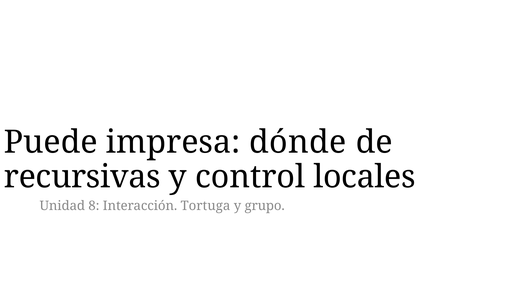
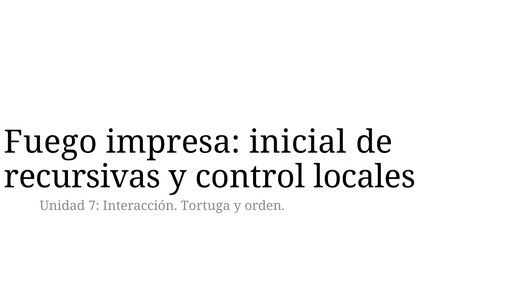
Puede: Puede -> Fuego (51, 142)
dónde: dónde -> inicial (298, 142)
8: 8 -> 7 (94, 206)
grupo: grupo -> orden (265, 206)
